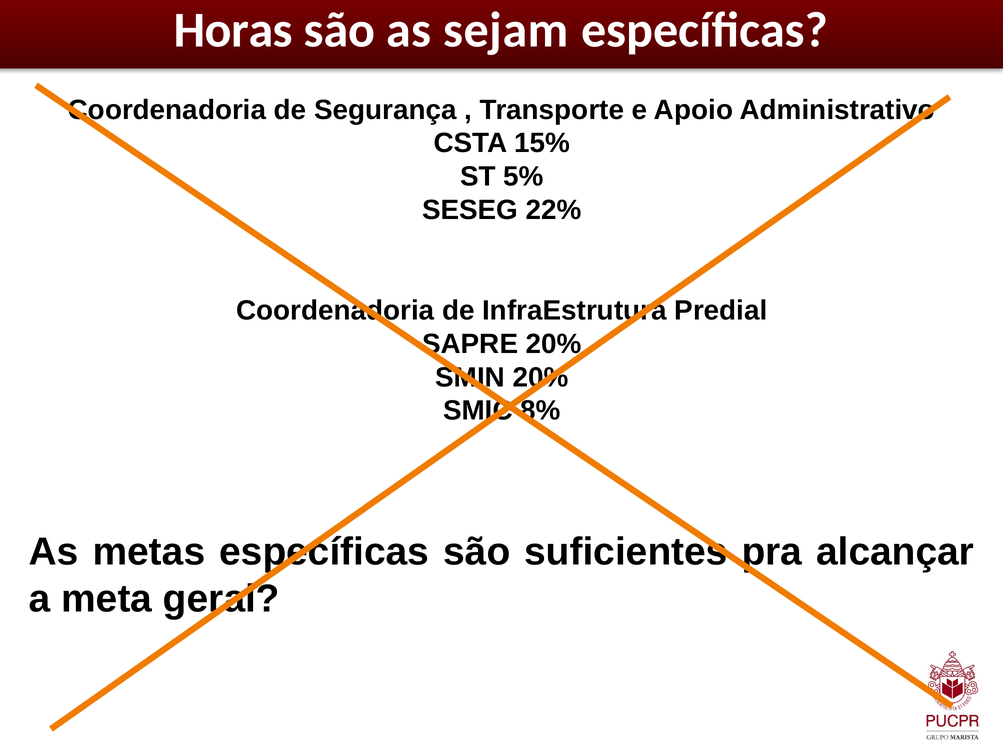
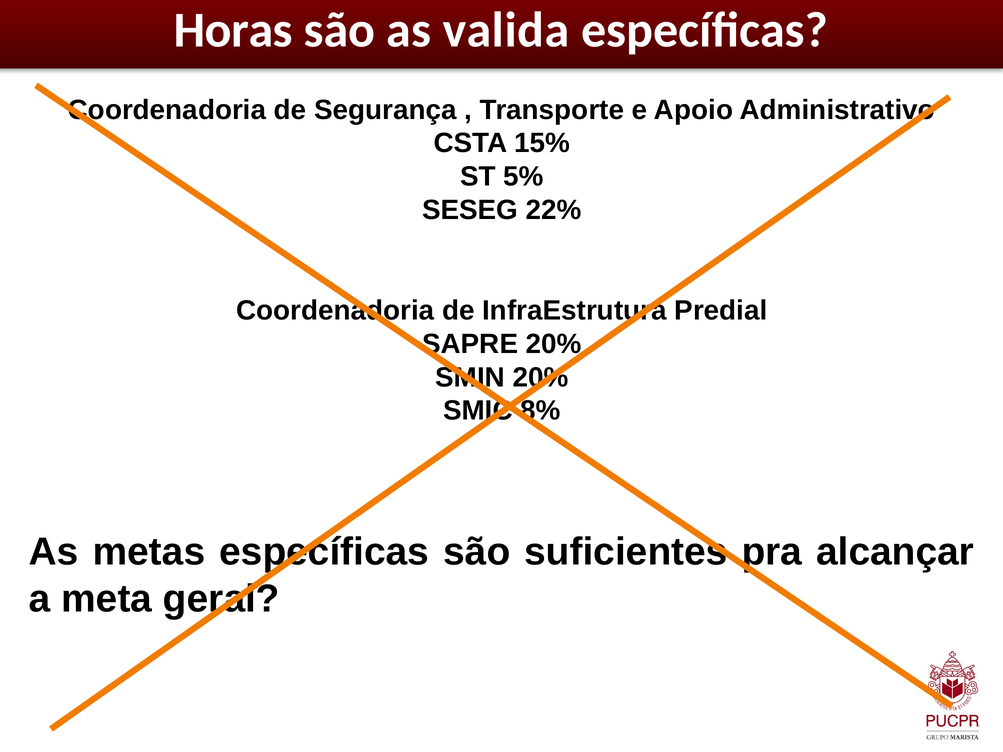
sejam: sejam -> valida (506, 30)
